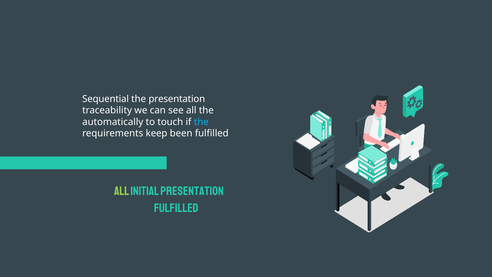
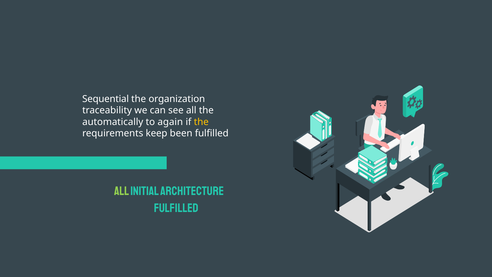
the presentation: presentation -> organization (177, 99)
touch: touch -> again (170, 122)
the colour: light blue -> yellow (201, 122)
initial presentation: presentation -> architecture (192, 191)
